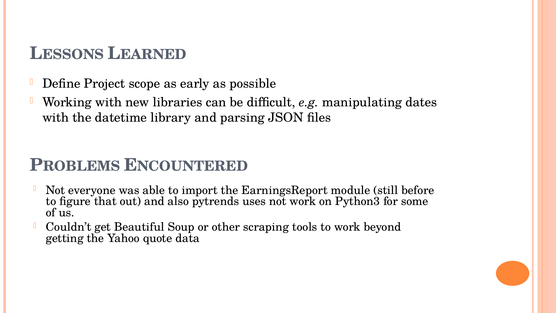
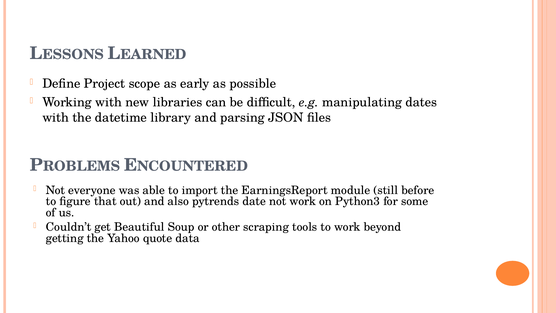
uses: uses -> date (254, 201)
